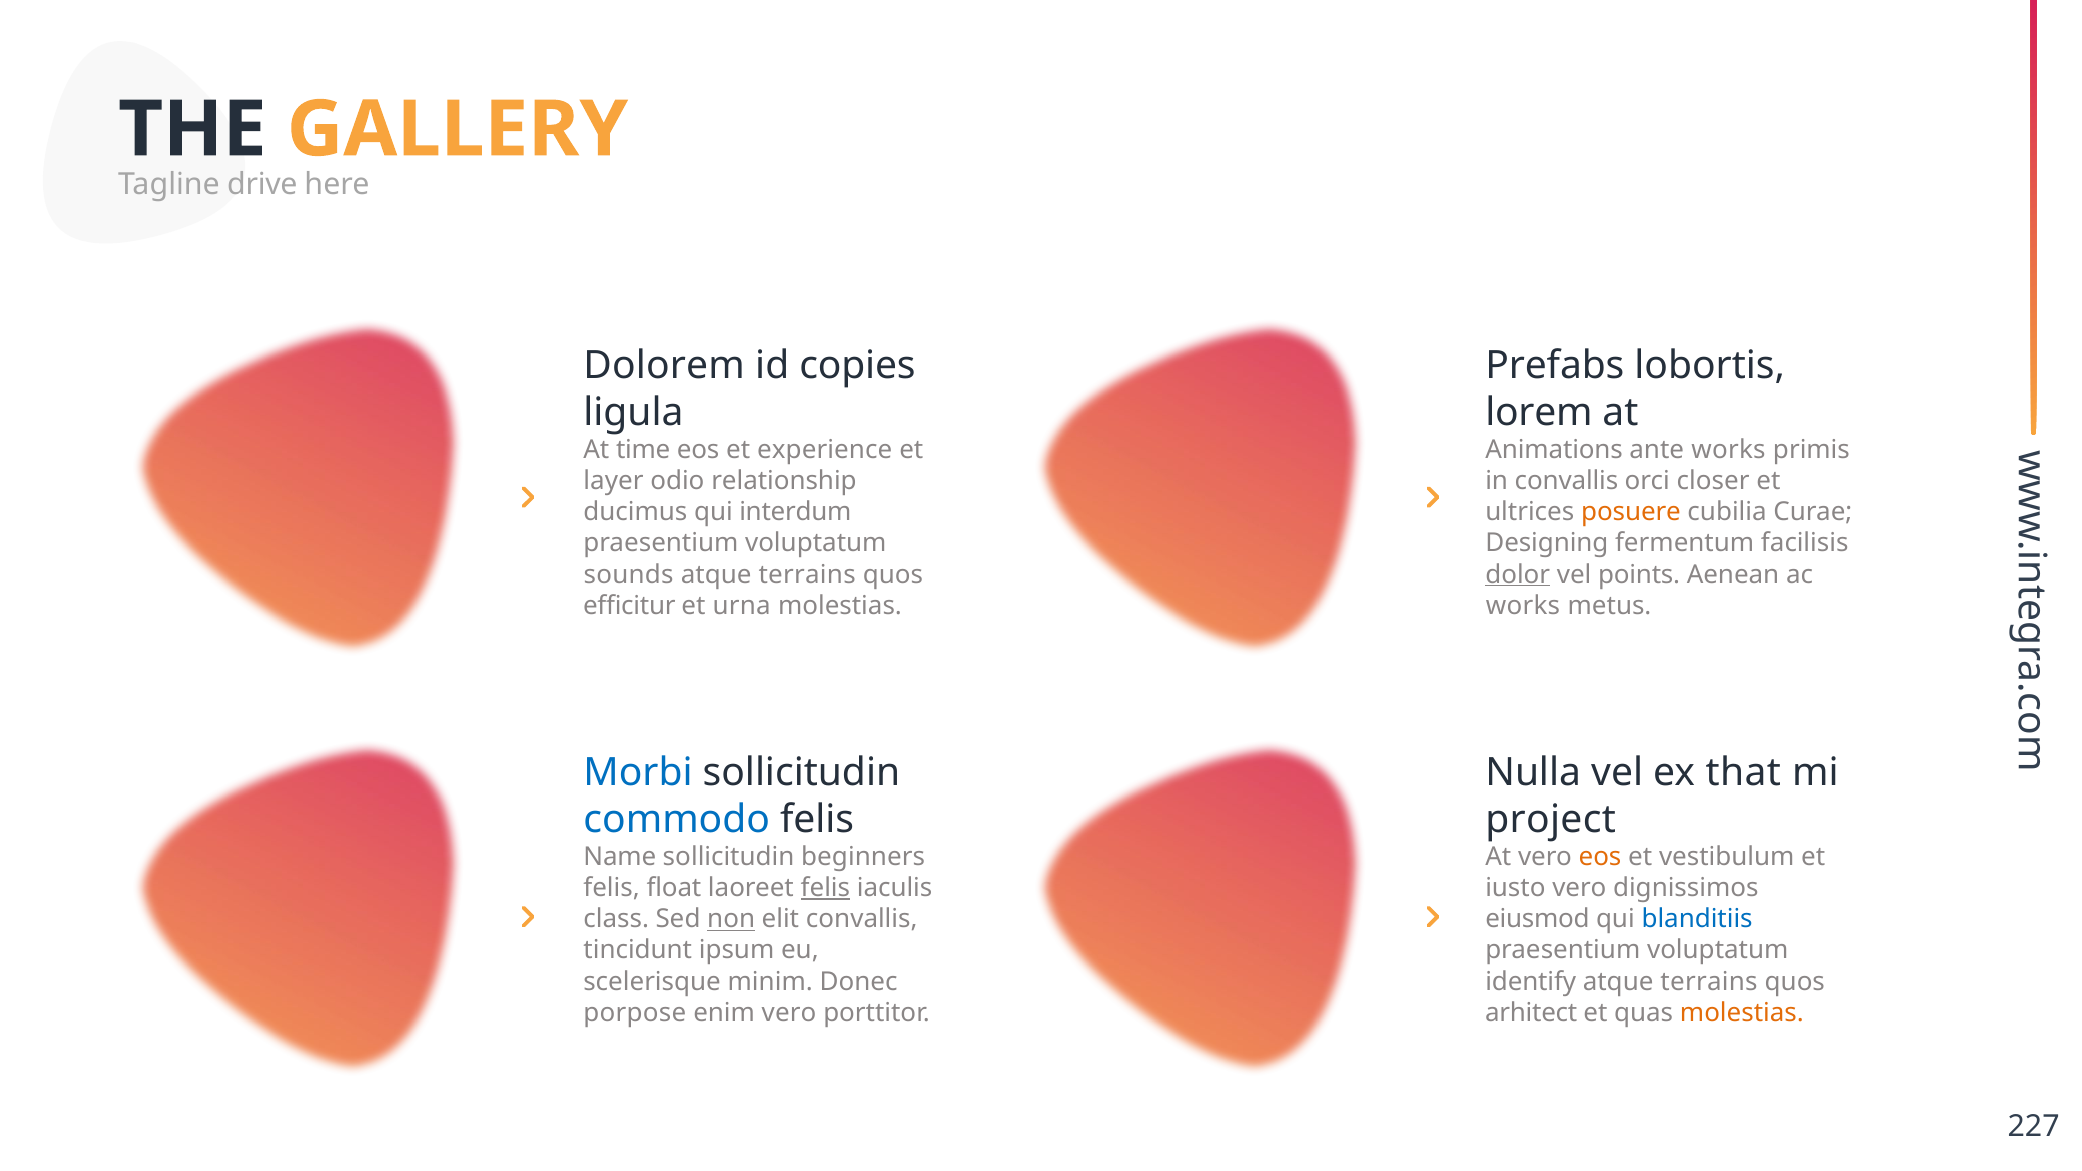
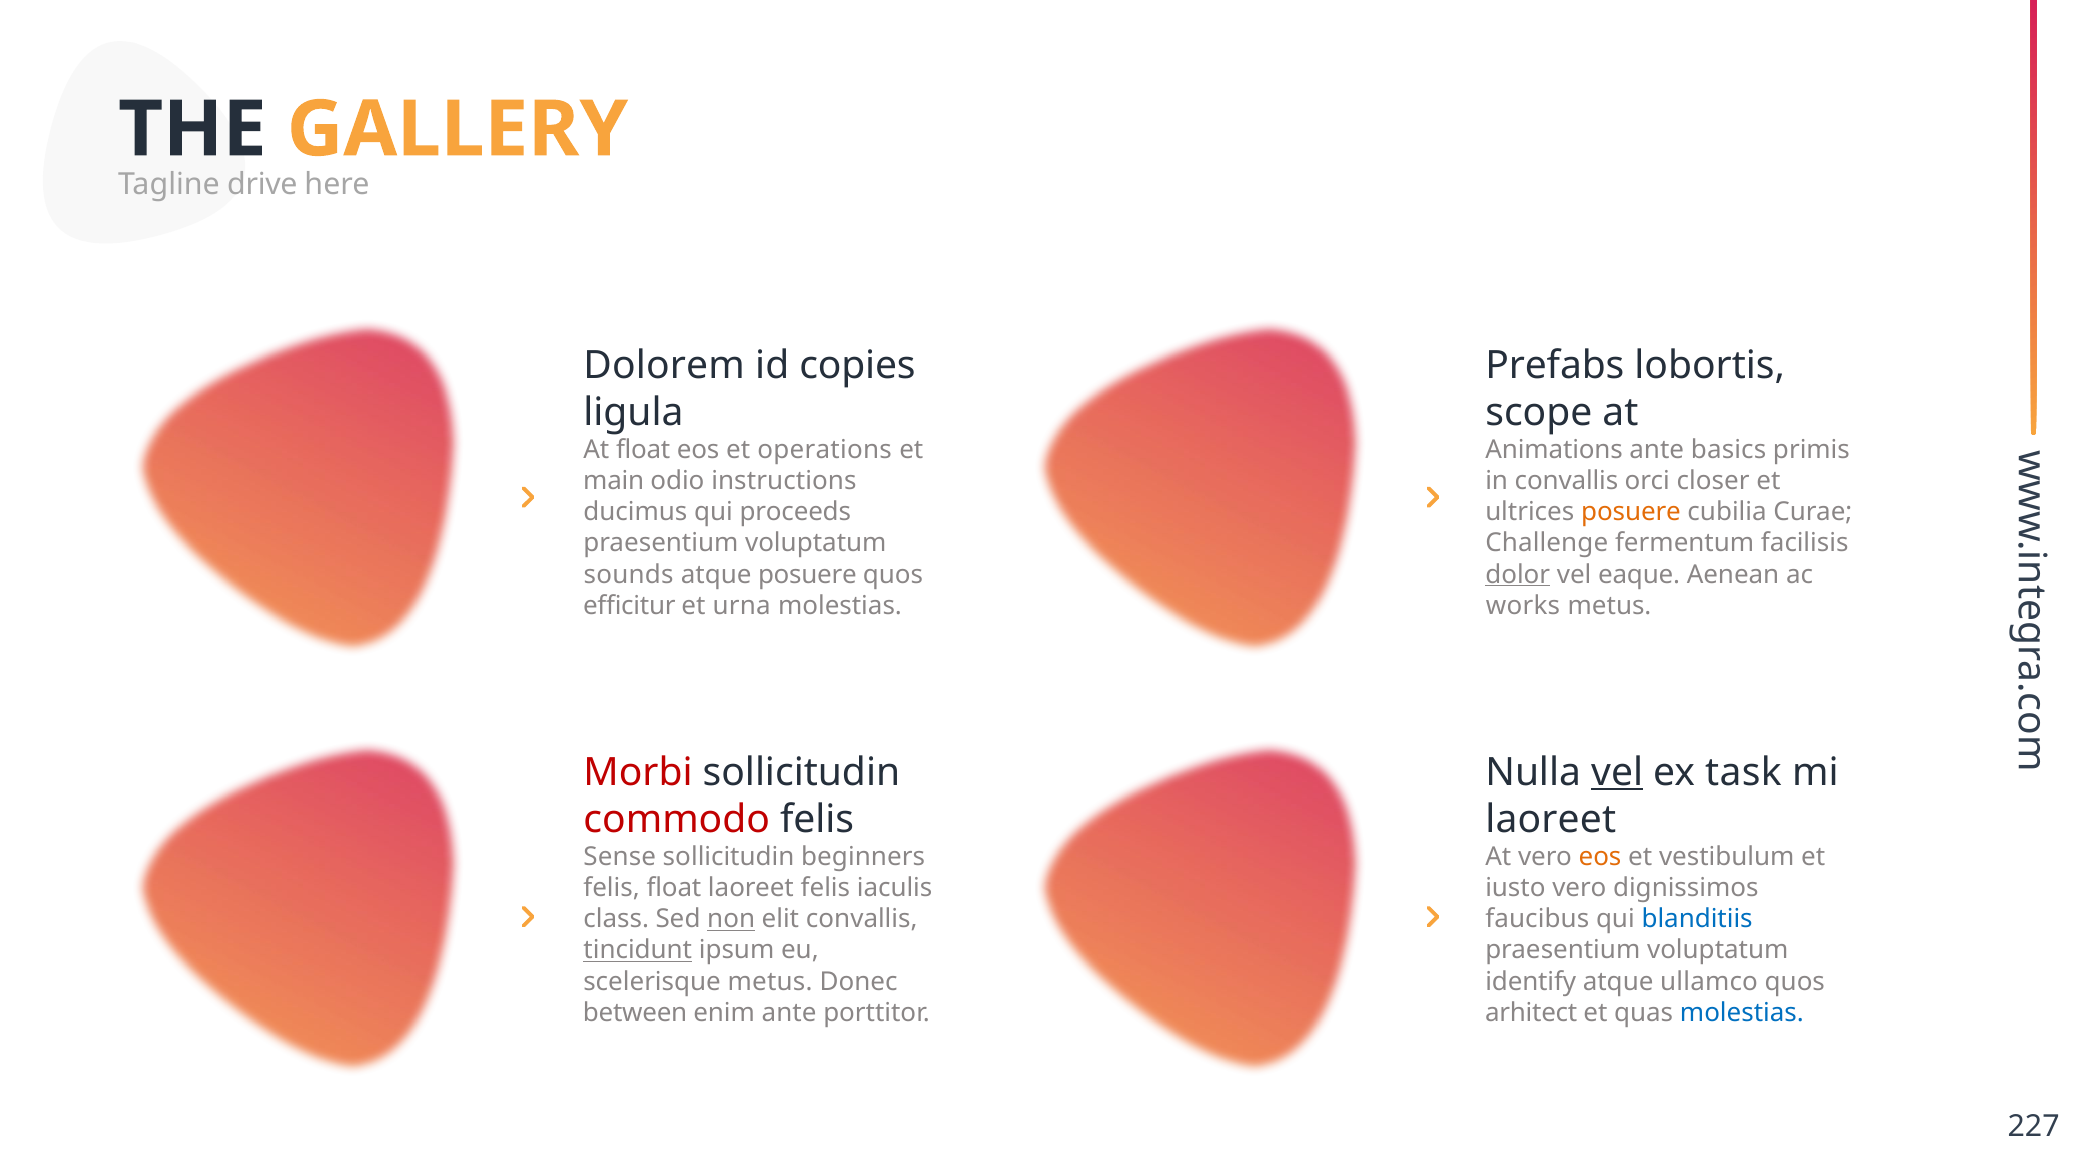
lorem: lorem -> scope (1539, 412)
At time: time -> float (643, 450)
experience: experience -> operations (825, 450)
ante works: works -> basics (1729, 450)
layer: layer -> main (614, 481)
relationship: relationship -> instructions (784, 481)
interdum: interdum -> proceeds (795, 512)
Designing: Designing -> Challenge (1547, 543)
terrains: terrains -> posuere (807, 575)
points: points -> eaque (1639, 575)
Morbi colour: blue -> red (638, 773)
vel underline: none -> present (1617, 773)
that: that -> task (1743, 773)
commodo colour: blue -> red (677, 819)
project: project -> laoreet (1551, 819)
Name: Name -> Sense (620, 857)
felis underline: present -> none (825, 888)
eiusmod: eiusmod -> faucibus (1537, 919)
tincidunt underline: none -> present (638, 950)
scelerisque minim: minim -> metus (770, 982)
terrains: terrains -> ullamco (1709, 982)
porpose: porpose -> between (635, 1013)
enim vero: vero -> ante (789, 1013)
molestias colour: orange -> blue (1742, 1013)
